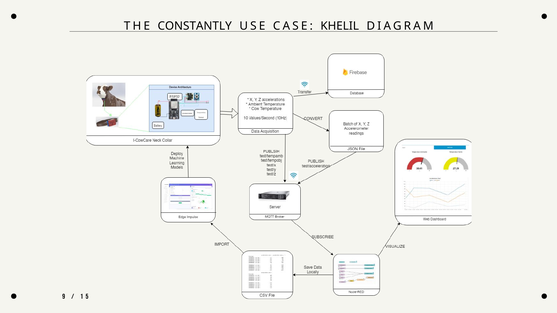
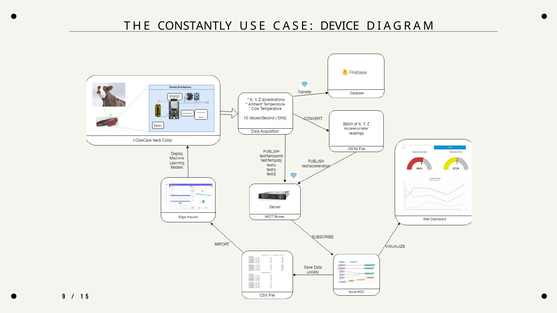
KHELIL: KHELIL -> DEVICE (340, 26)
